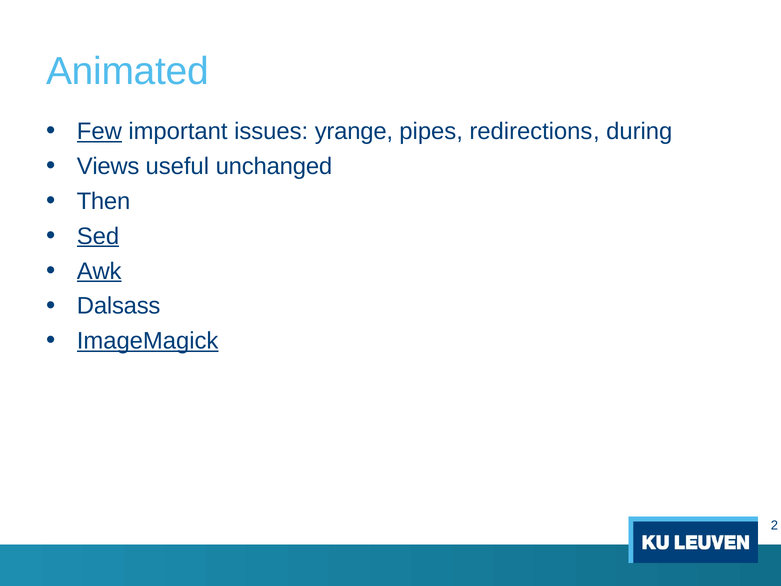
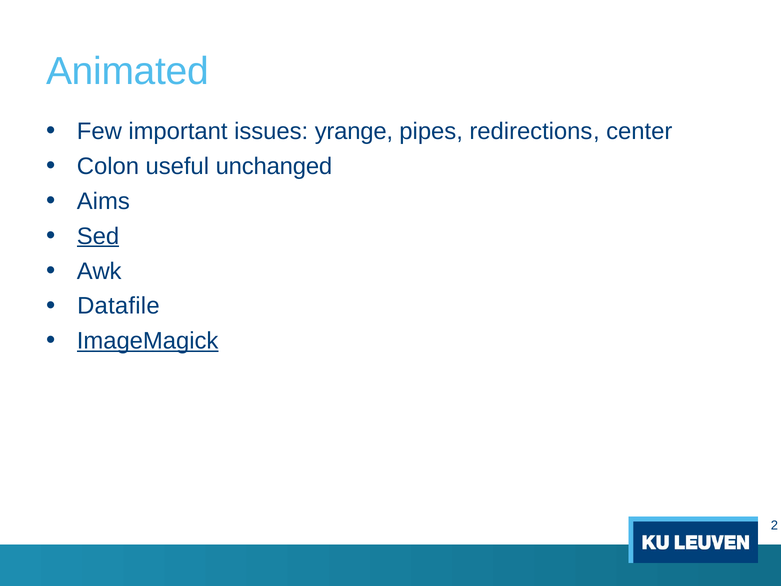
Few underline: present -> none (99, 131)
during: during -> center (639, 131)
Views: Views -> Colon (108, 166)
Then: Then -> Aims (103, 201)
Awk underline: present -> none (99, 271)
Dalsass: Dalsass -> Datafile (118, 306)
